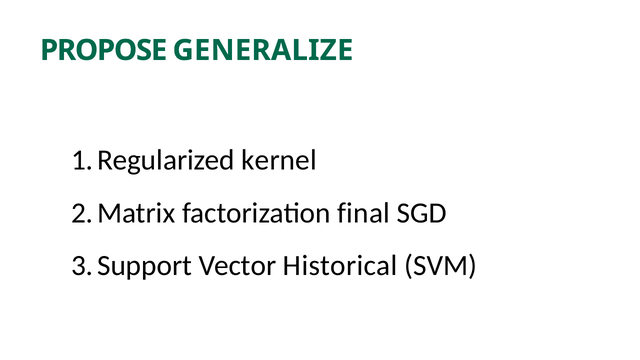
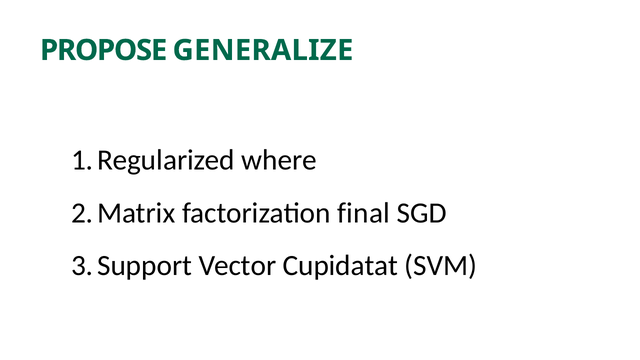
kernel: kernel -> where (279, 160)
Historical: Historical -> Cupidatat (340, 266)
